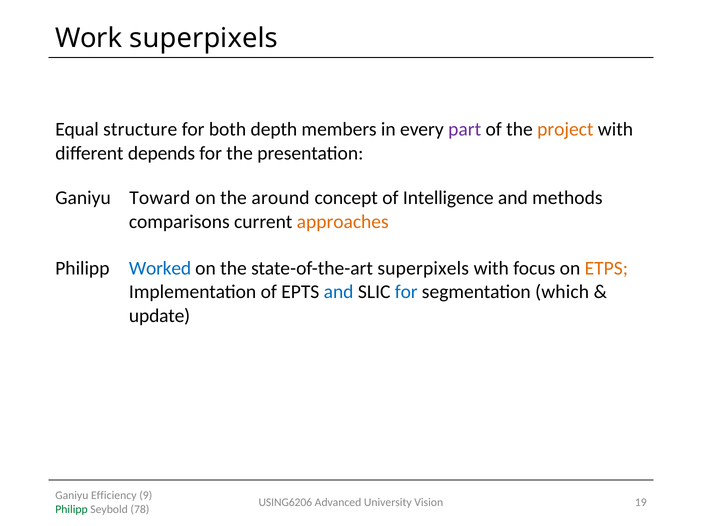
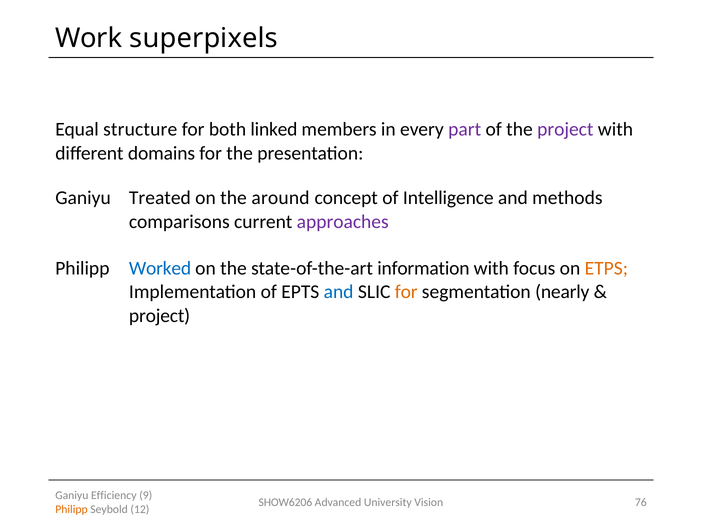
depth: depth -> linked (274, 129)
project colour: orange -> purple (565, 129)
depends: depends -> domains (161, 153)
Toward: Toward -> Treated (160, 198)
approaches colour: orange -> purple (343, 222)
state-of-the-art superpixels: superpixels -> information (423, 268)
for colour: blue -> orange (406, 292)
which: which -> nearly (562, 292)
update: update -> project (160, 316)
USING6206: USING6206 -> SHOW6206 (285, 503)
19: 19 -> 76 (641, 503)
Philipp colour: green -> orange (71, 510)
78: 78 -> 12 (140, 510)
